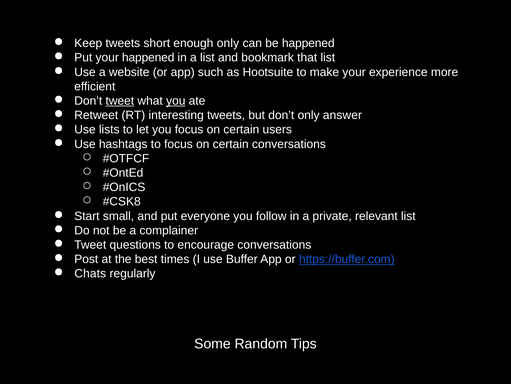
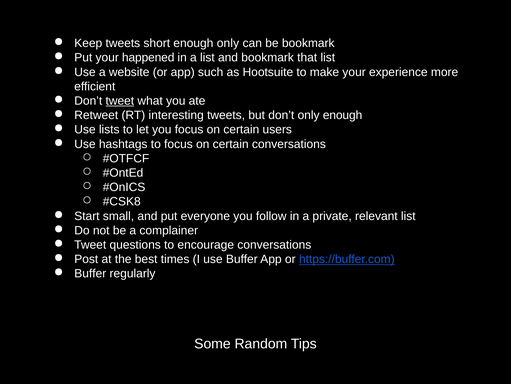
be happened: happened -> bookmark (308, 43)
you underline: present -> none (176, 101)
only answer: answer -> enough (343, 115)
Chats: Chats -> Buffer (90, 273)
